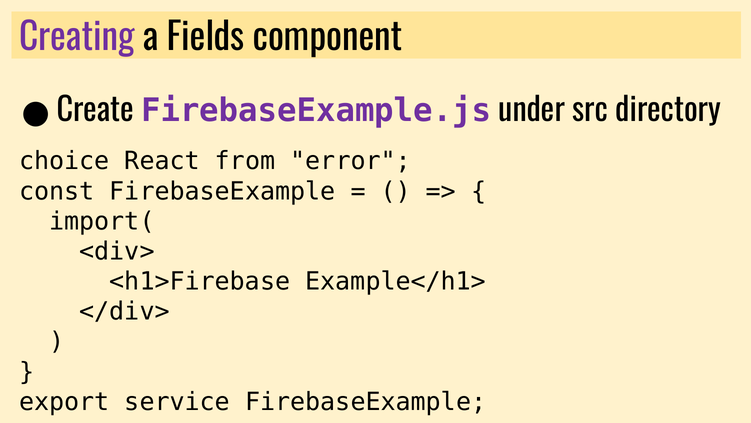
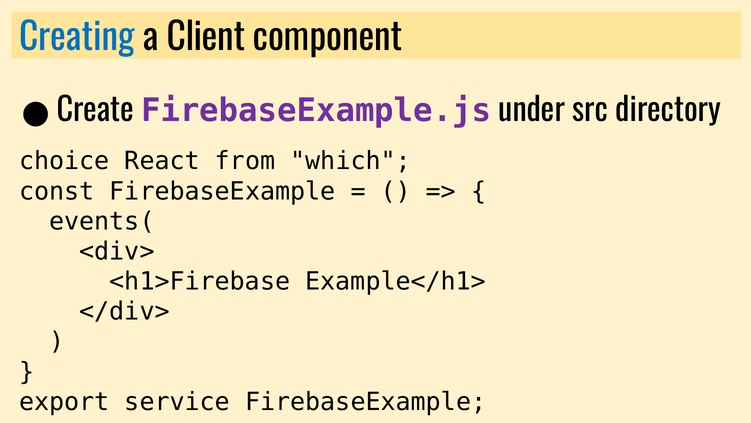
Creating colour: purple -> blue (77, 38)
Fields: Fields -> Client (206, 38)
error: error -> which (351, 161)
import(: import( -> events( (102, 221)
